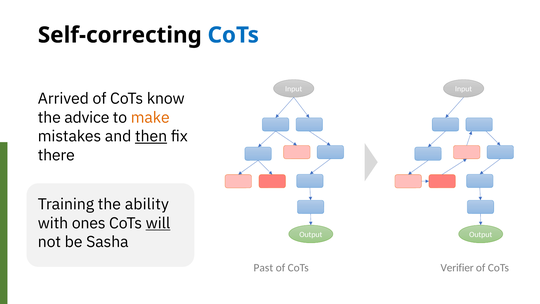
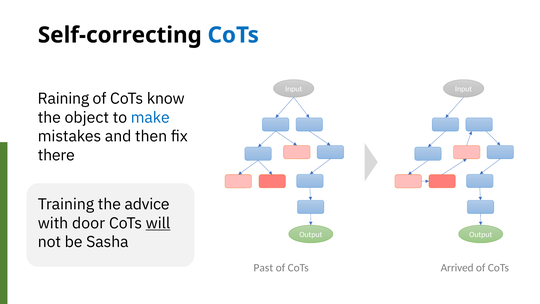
Arrived: Arrived -> Raining (63, 99)
advice: advice -> object (87, 117)
make colour: orange -> blue (150, 117)
then underline: present -> none (151, 136)
ability: ability -> advice (147, 204)
ones: ones -> door (89, 223)
Verifier: Verifier -> Arrived (457, 267)
